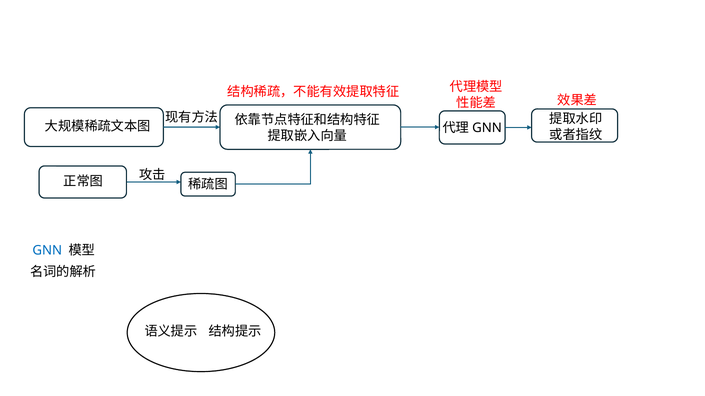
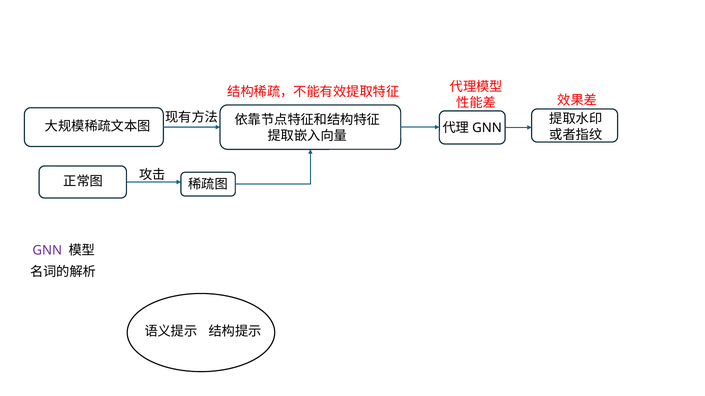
GNN colour: blue -> purple (47, 251)
